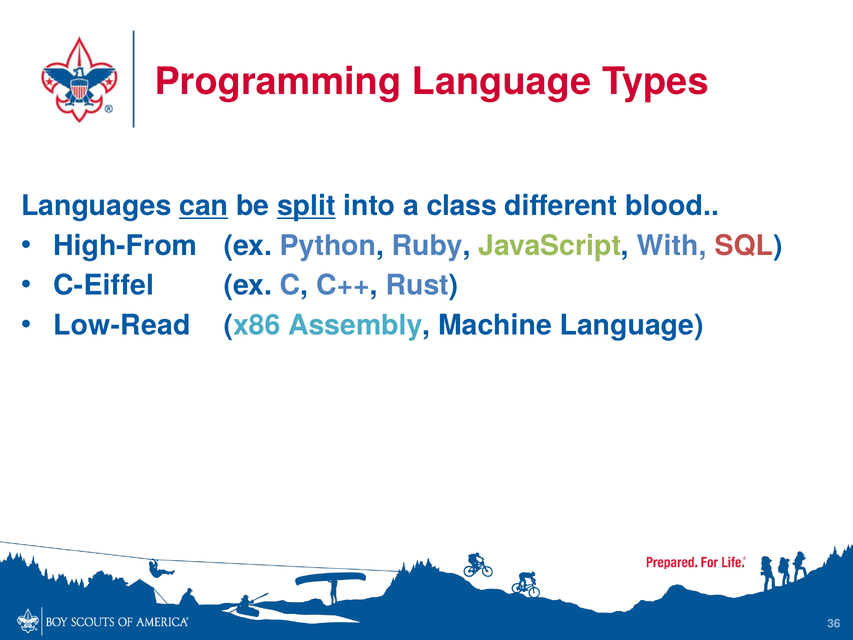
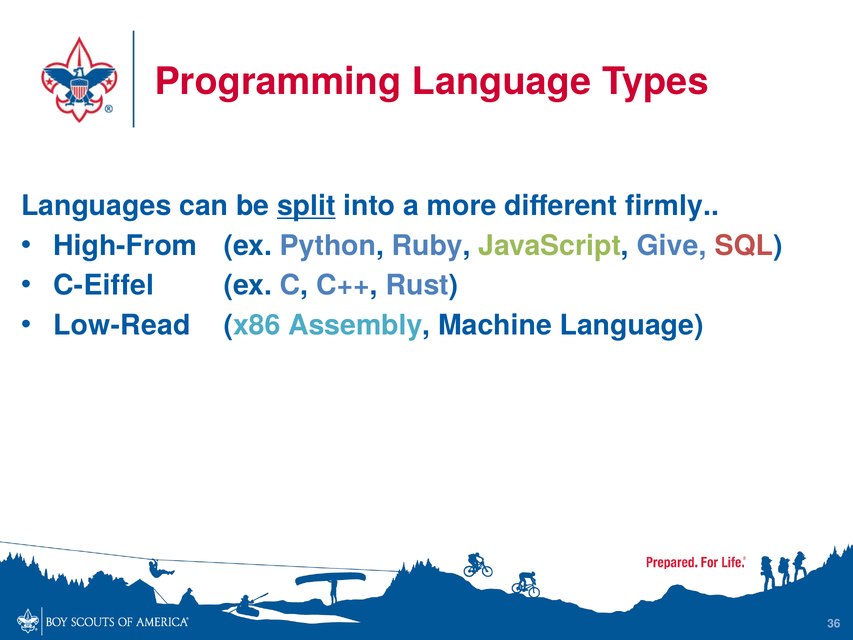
can underline: present -> none (204, 206)
class: class -> more (462, 206)
blood: blood -> firmly (672, 206)
With: With -> Give (672, 246)
